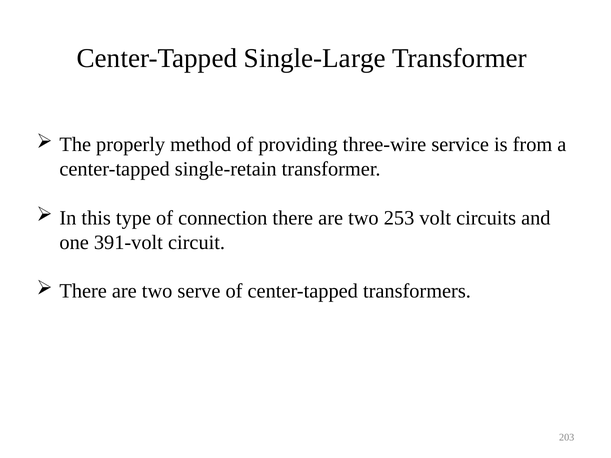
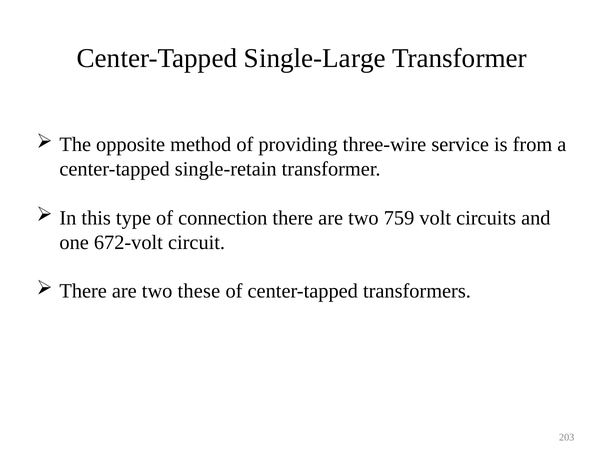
properly: properly -> opposite (131, 145)
253: 253 -> 759 (399, 218)
391-volt: 391-volt -> 672-volt (128, 243)
serve: serve -> these (199, 291)
